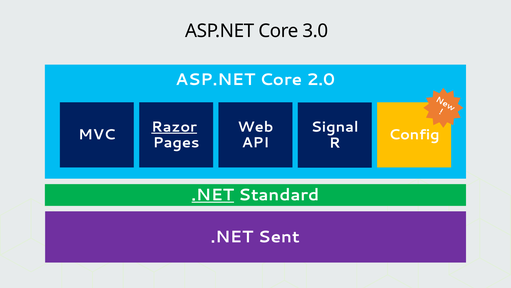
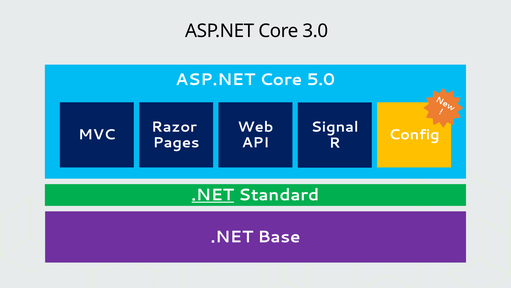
2.0: 2.0 -> 5.0 (321, 80)
Razor underline: present -> none (174, 127)
Sent: Sent -> Base (279, 236)
